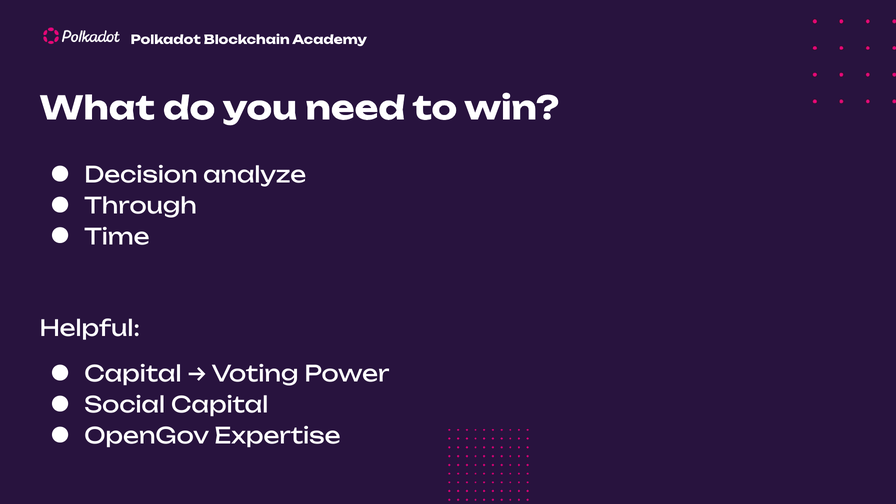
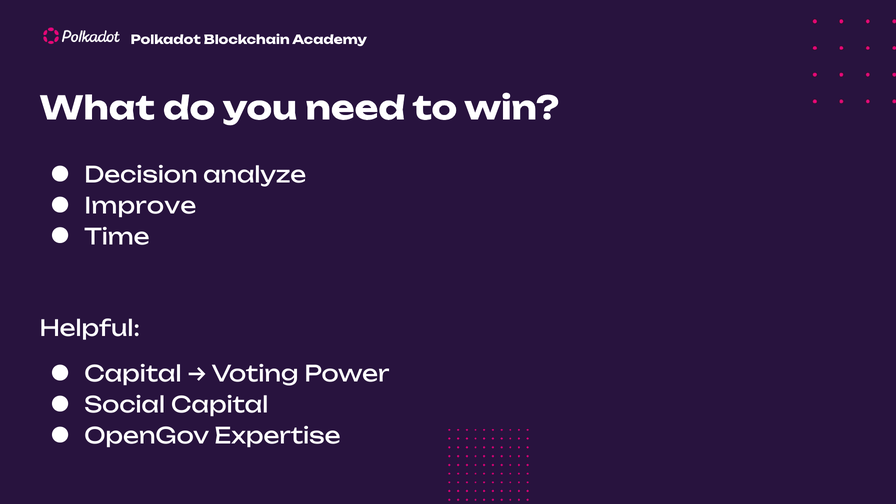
Through: Through -> Improve (140, 206)
